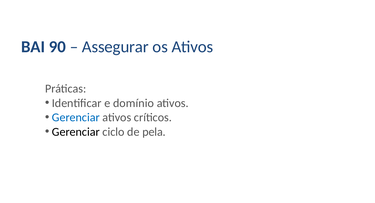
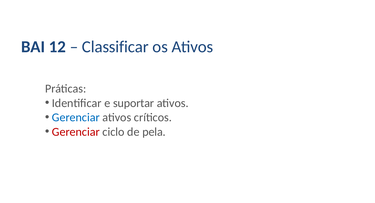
90: 90 -> 12 (57, 47)
Assegurar: Assegurar -> Classificar (115, 47)
domínio: domínio -> suportar (134, 103)
Gerenciar colour: black -> red (76, 132)
